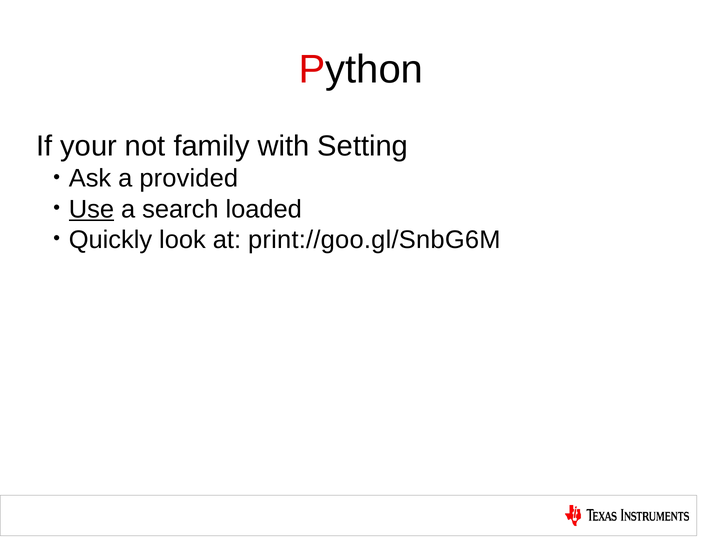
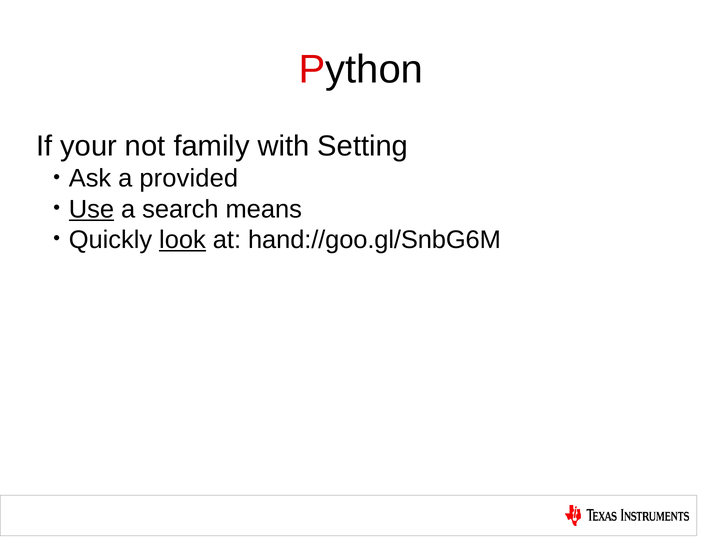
loaded: loaded -> means (264, 209)
look underline: none -> present (182, 240)
print://goo.gl/SnbG6M: print://goo.gl/SnbG6M -> hand://goo.gl/SnbG6M (374, 240)
